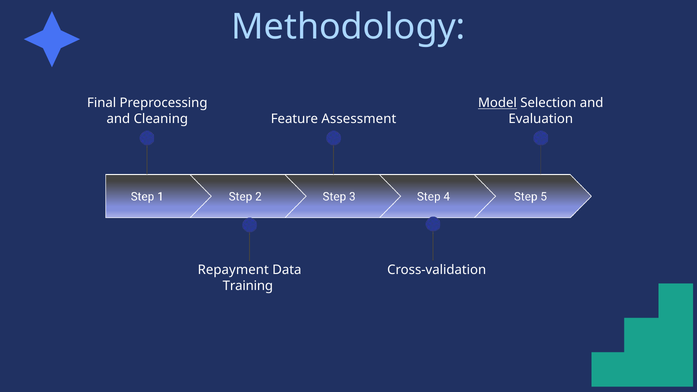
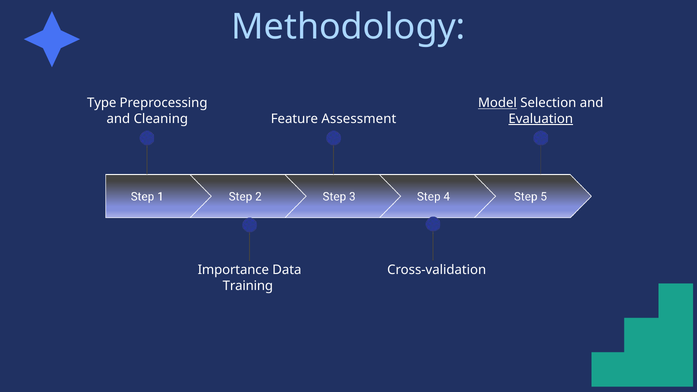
Final: Final -> Type (102, 103)
Evaluation underline: none -> present (541, 119)
Repayment: Repayment -> Importance (233, 270)
